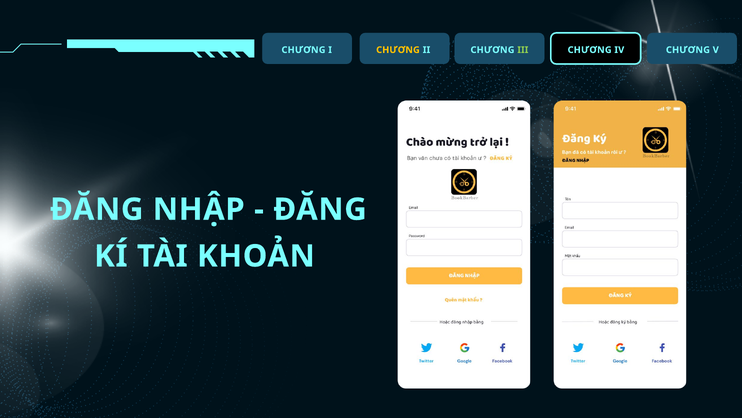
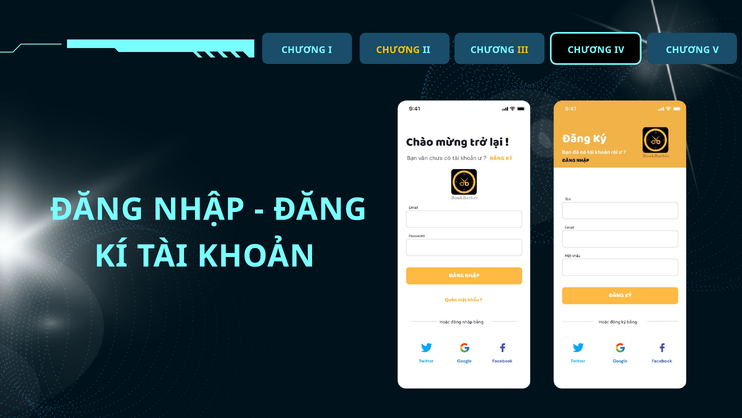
III colour: light green -> yellow (523, 50)
